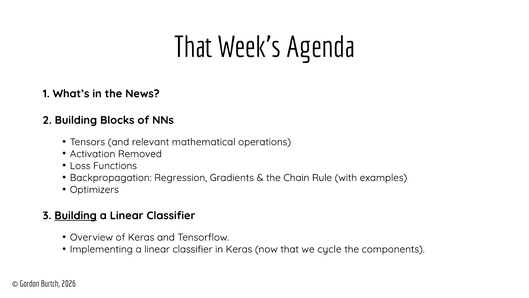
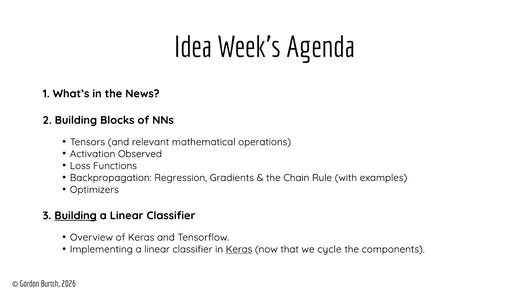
That: That -> Idea (193, 47)
Removed: Removed -> Observed (140, 154)
Keras underline: none -> present (239, 249)
